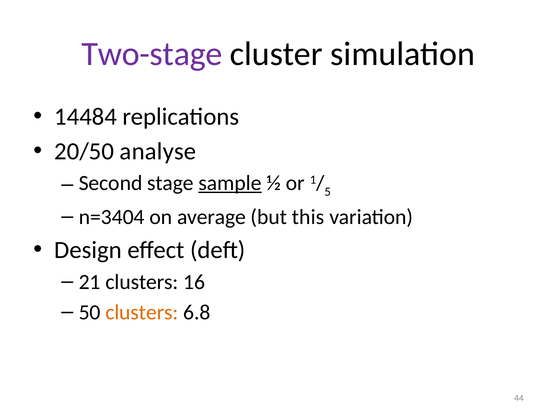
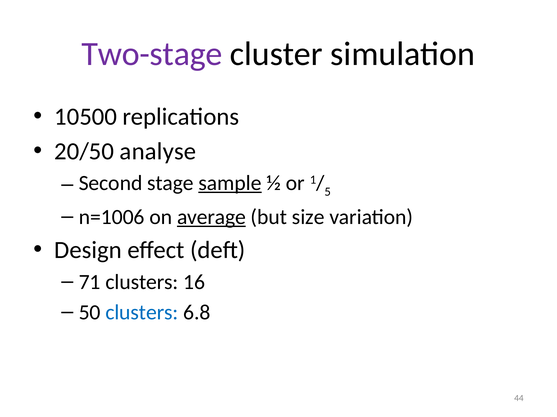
14484: 14484 -> 10500 (86, 117)
n=3404: n=3404 -> n=1006 (112, 217)
average underline: none -> present (211, 217)
this: this -> size (308, 217)
21: 21 -> 71 (90, 282)
clusters colour: orange -> blue (142, 313)
